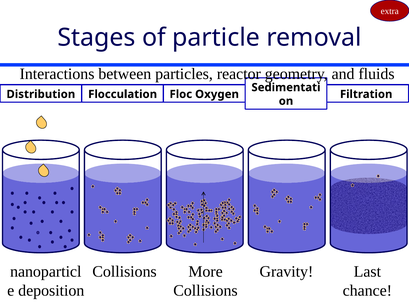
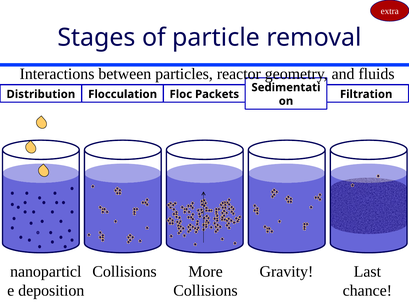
Oxygen: Oxygen -> Packets (217, 94)
